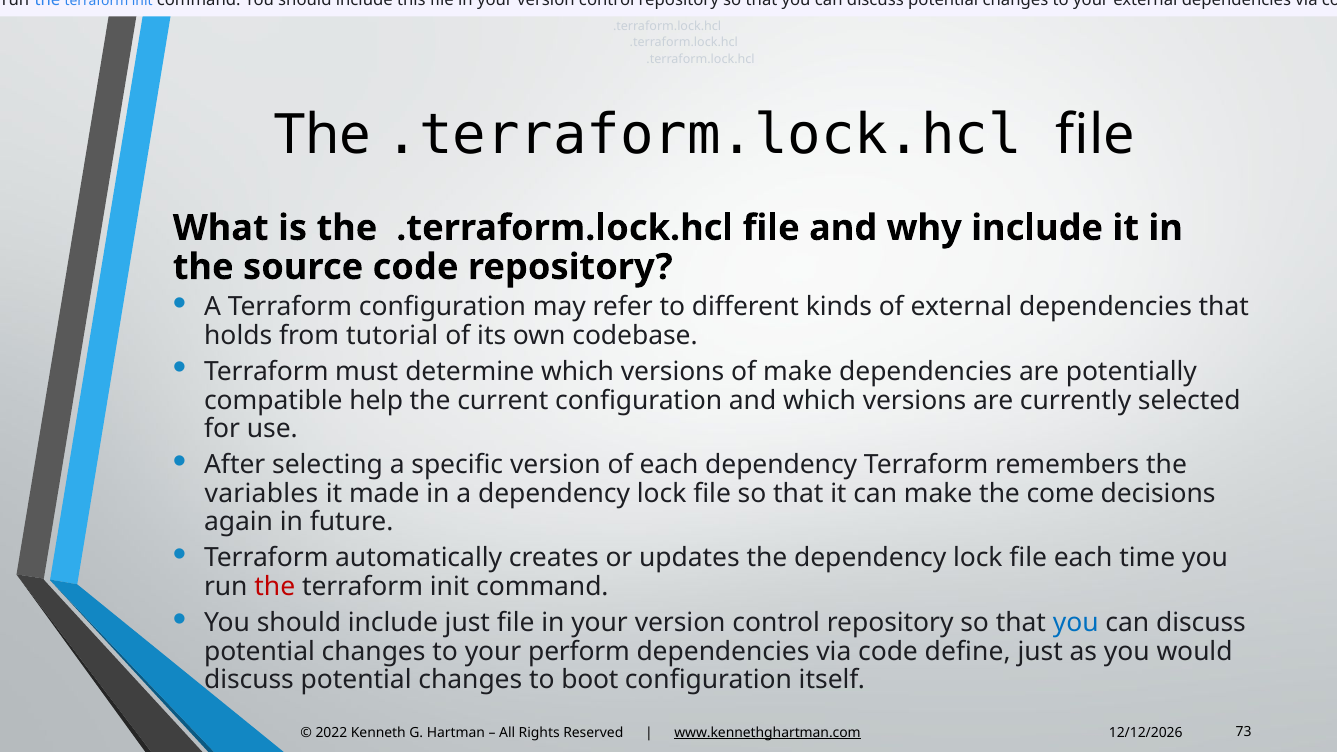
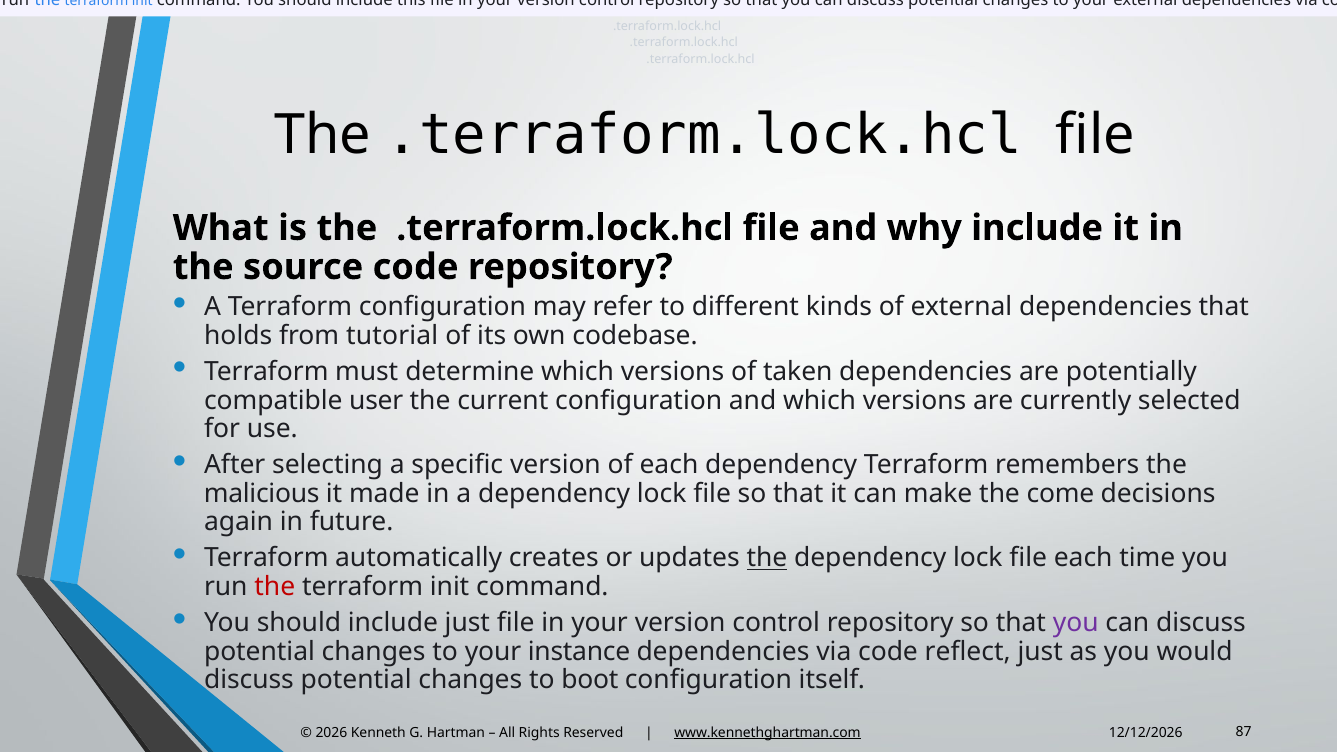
of make: make -> taken (798, 372)
help: help -> user (376, 400)
variables: variables -> malicious (262, 494)
the underline: none -> present (767, 558)
you colour: blue -> purple (1076, 623)
perform: perform -> instance (579, 652)
define: define -> reflect (968, 652)
73: 73 -> 87 (1244, 732)
2022: 2022 -> 2026 (331, 733)
